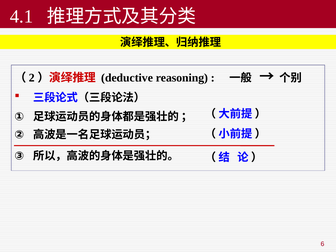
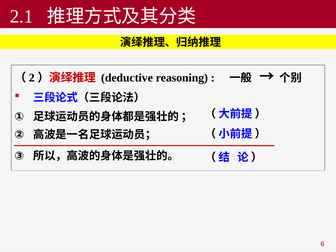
4.1: 4.1 -> 2.1 (21, 17)
